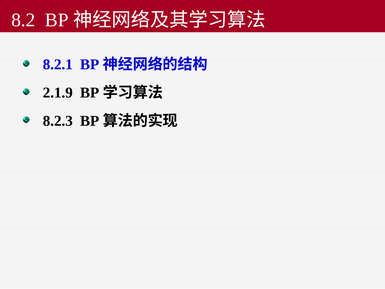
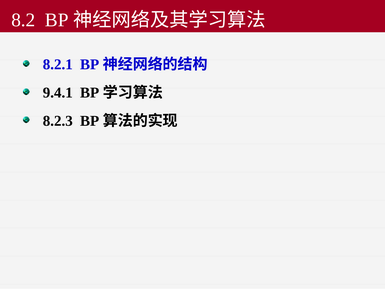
2.1.9: 2.1.9 -> 9.4.1 (58, 93)
